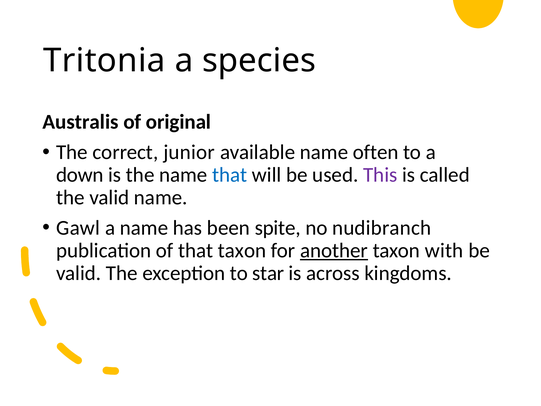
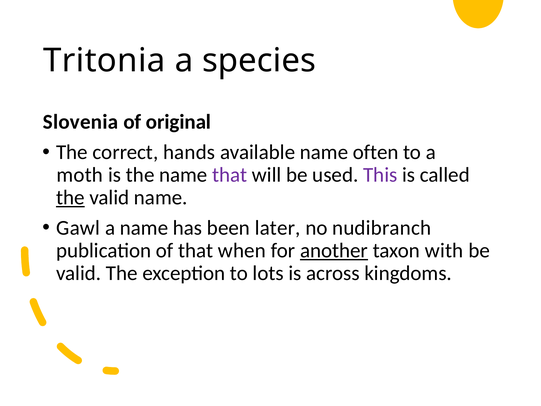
Australis: Australis -> Slovenia (80, 122)
junior: junior -> hands (189, 152)
down: down -> moth (80, 175)
that colour: blue -> purple (230, 175)
the underline: none -> present (70, 197)
spite: spite -> later (278, 228)
that taxon: taxon -> when (242, 250)
star: star -> lots (268, 273)
